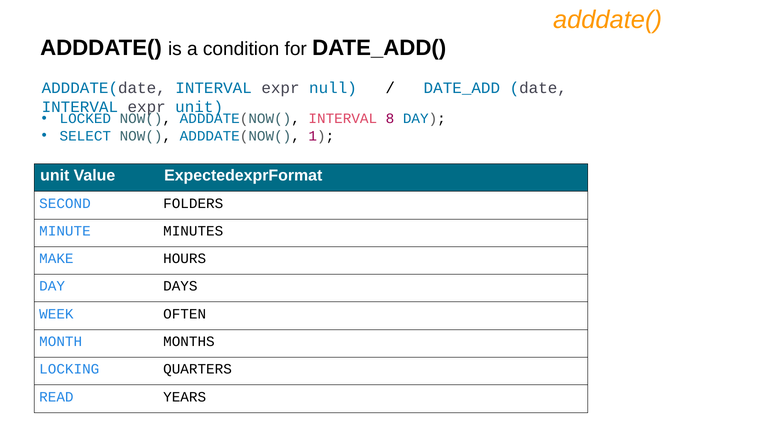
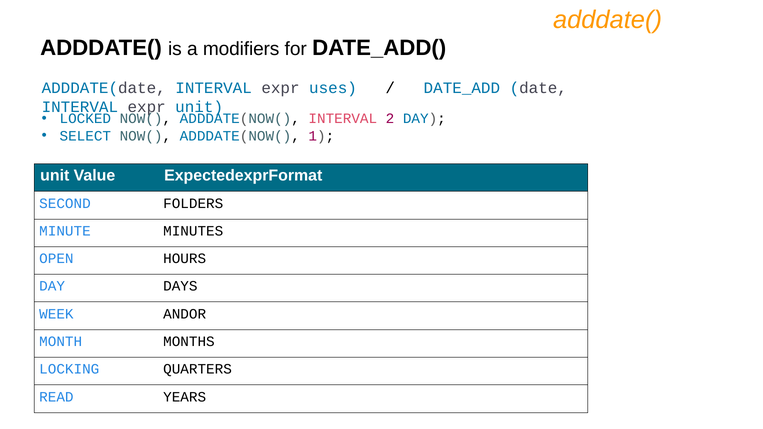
condition: condition -> modifiers (241, 49)
null: null -> uses (333, 88)
8: 8 -> 2 (390, 119)
MAKE: MAKE -> OPEN (56, 259)
OFTEN: OFTEN -> ANDOR (185, 314)
